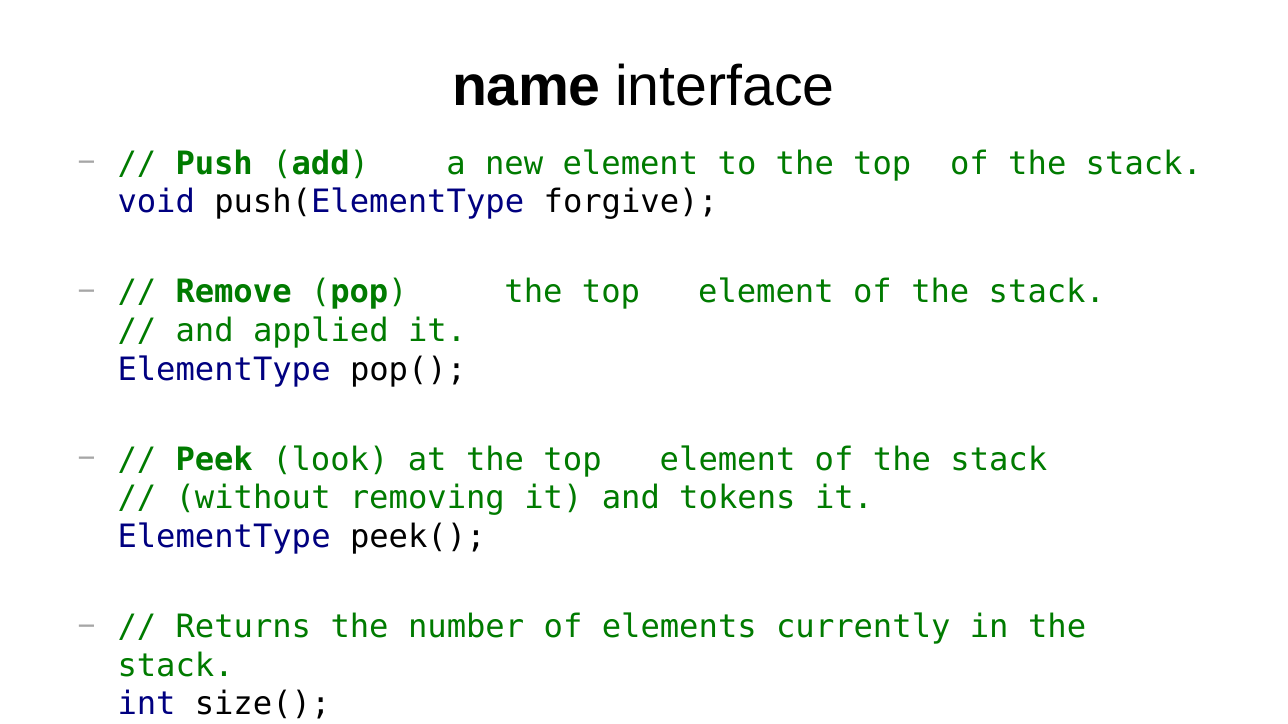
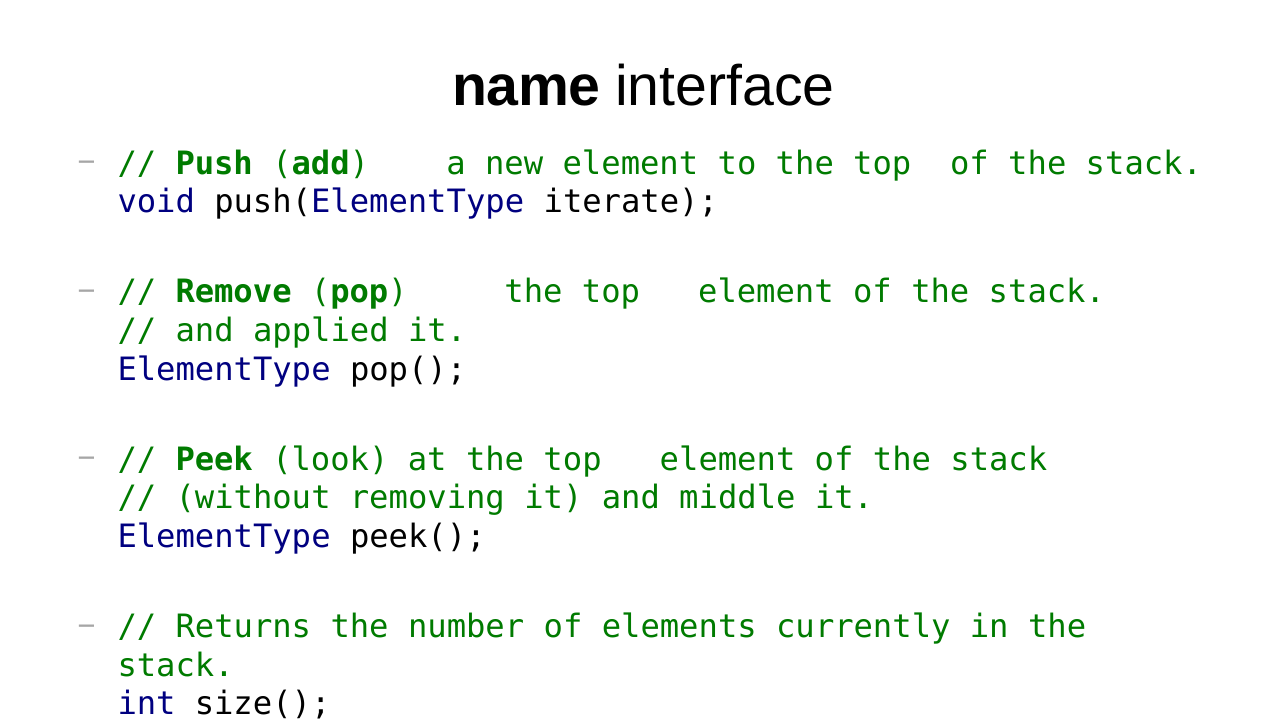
forgive: forgive -> iterate (631, 202)
tokens: tokens -> middle (737, 499)
